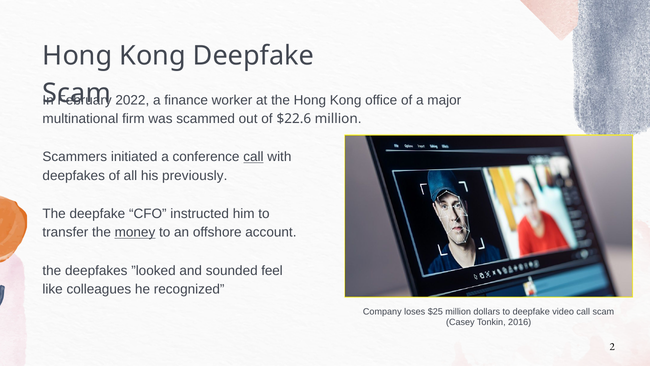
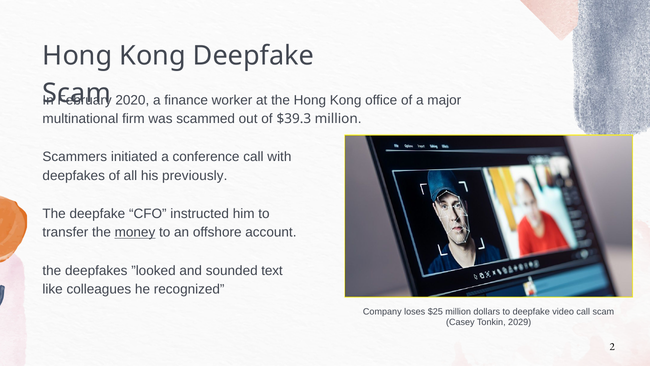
2022: 2022 -> 2020 (132, 100)
$22.6: $22.6 -> $39.3 (294, 119)
call underline: present -> none (253, 157)
feel: feel -> text (272, 270)
2016: 2016 -> 2029 (520, 322)
